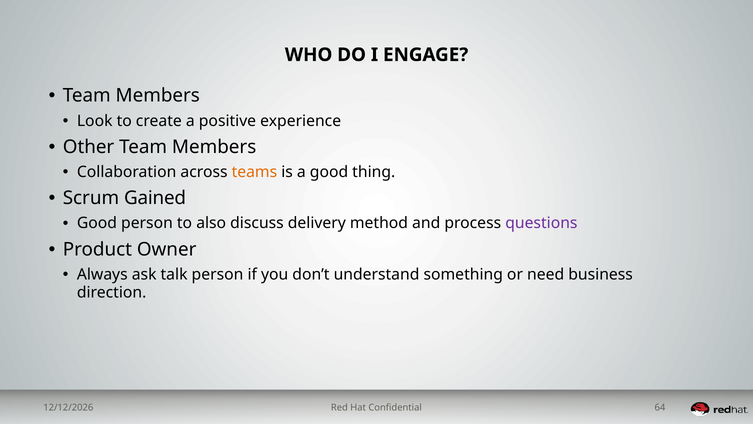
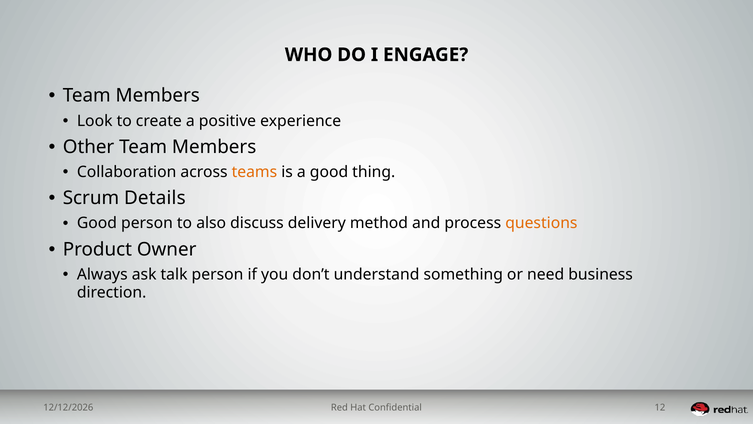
Gained: Gained -> Details (155, 198)
questions colour: purple -> orange (541, 223)
64: 64 -> 12 (660, 407)
